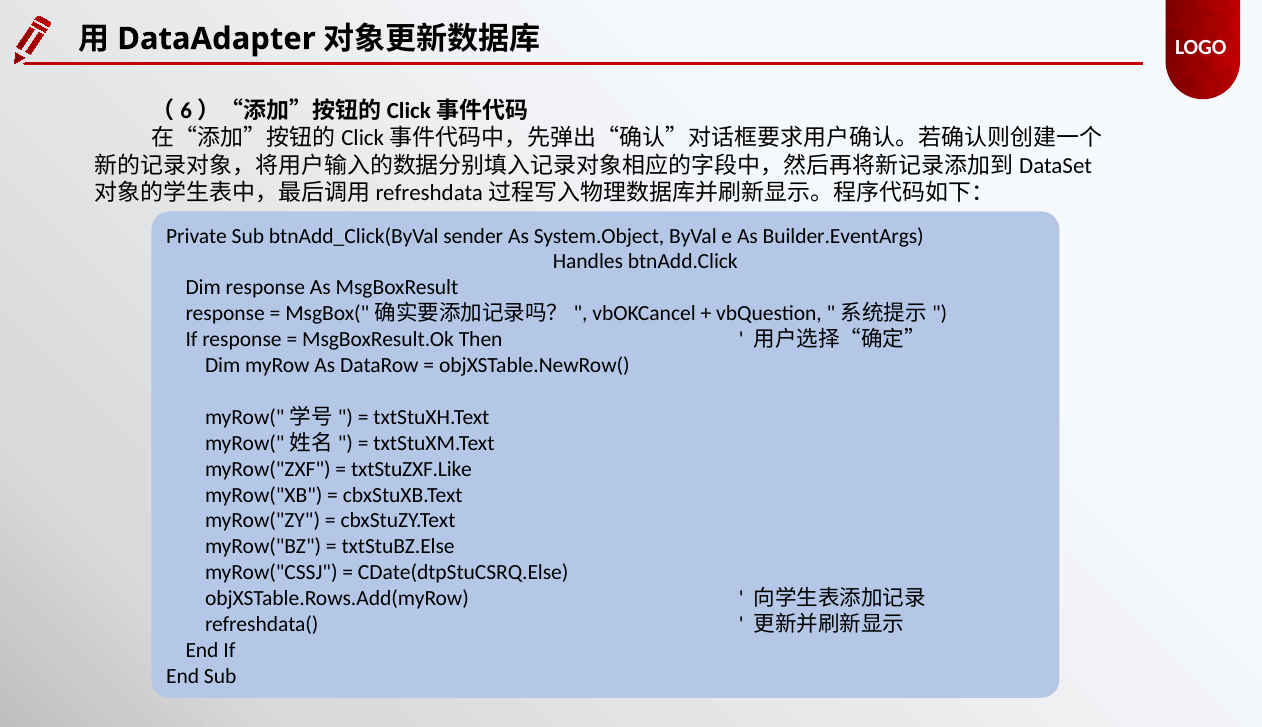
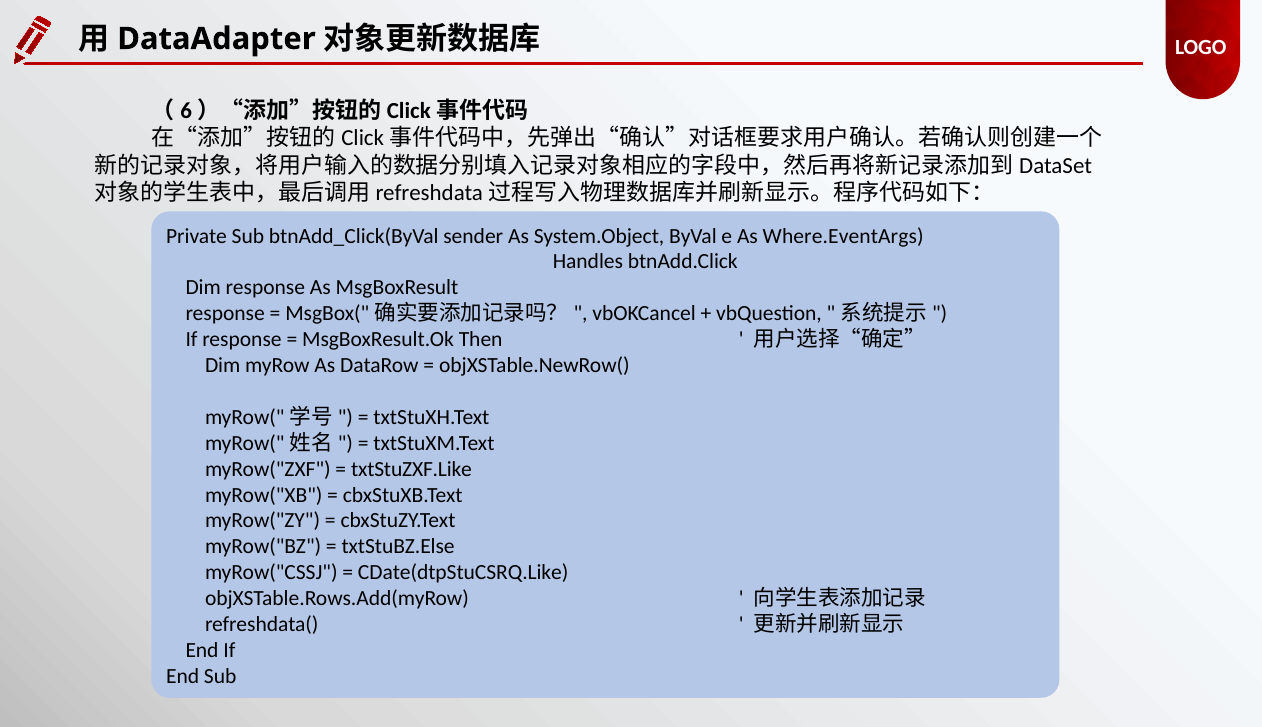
Builder.EventArgs: Builder.EventArgs -> Where.EventArgs (843, 236)
CDate(dtpStuCSRQ.Else: CDate(dtpStuCSRQ.Else -> CDate(dtpStuCSRQ.Like (463, 572)
